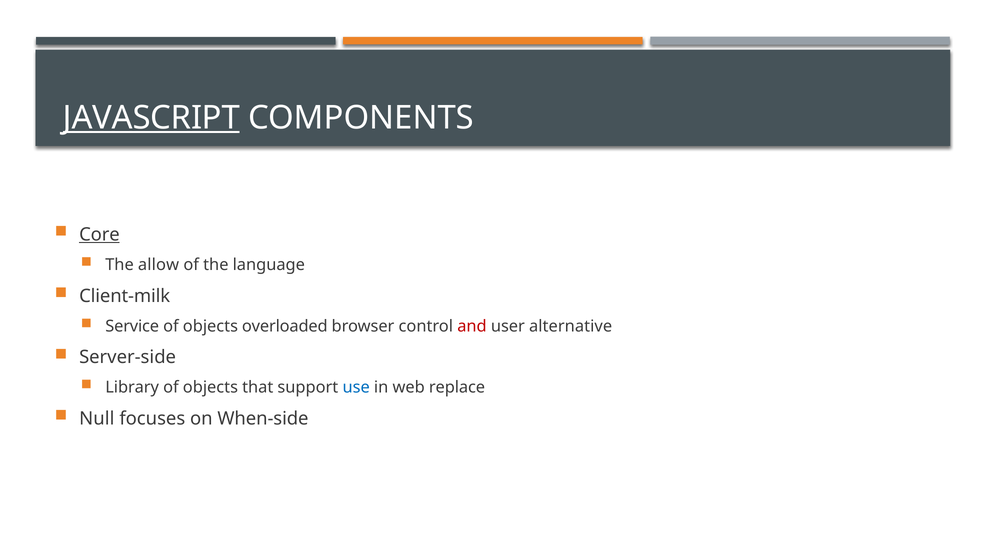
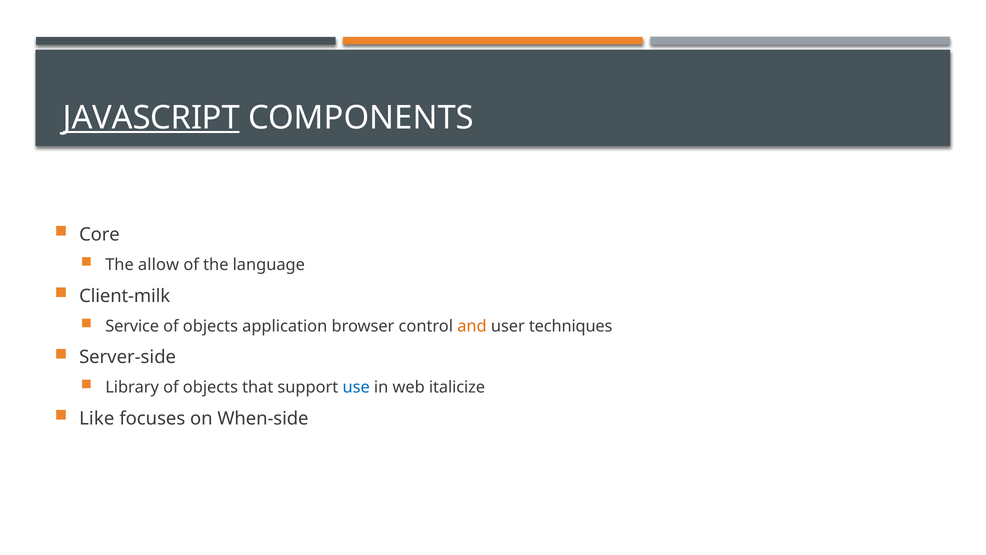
Core underline: present -> none (99, 235)
overloaded: overloaded -> application (285, 326)
and colour: red -> orange (472, 326)
alternative: alternative -> techniques (571, 326)
replace: replace -> italicize (457, 387)
Null: Null -> Like (97, 418)
